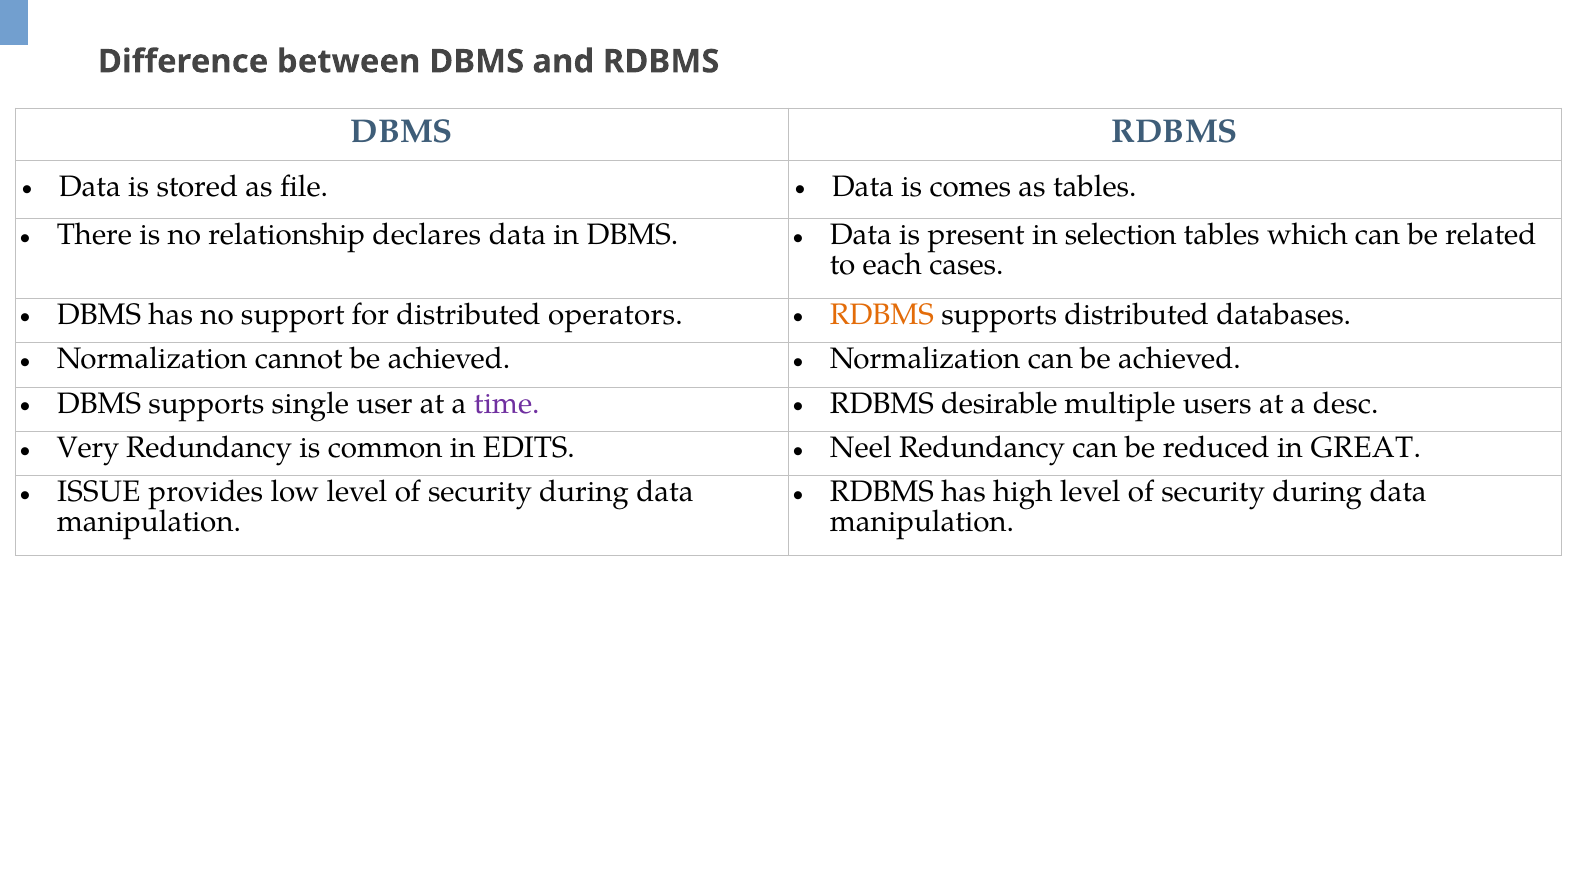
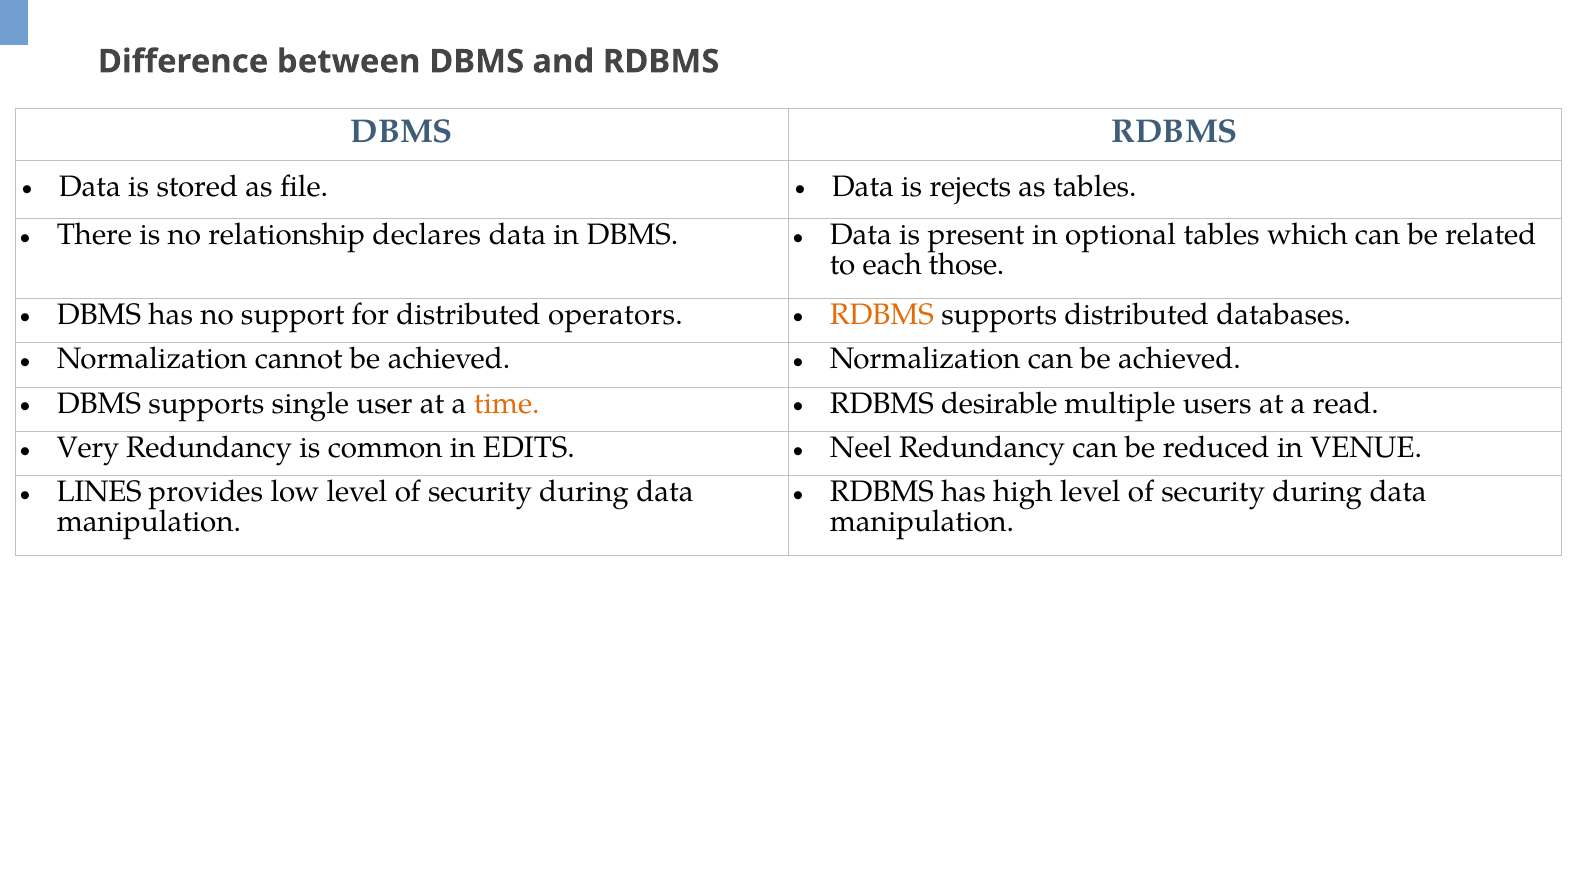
comes: comes -> rejects (970, 186)
selection: selection -> optional (1121, 235)
cases: cases -> those (967, 264)
time colour: purple -> orange (507, 403)
desc: desc -> read (1346, 403)
GREAT: GREAT -> VENUE (1366, 448)
ISSUE: ISSUE -> LINES (99, 492)
